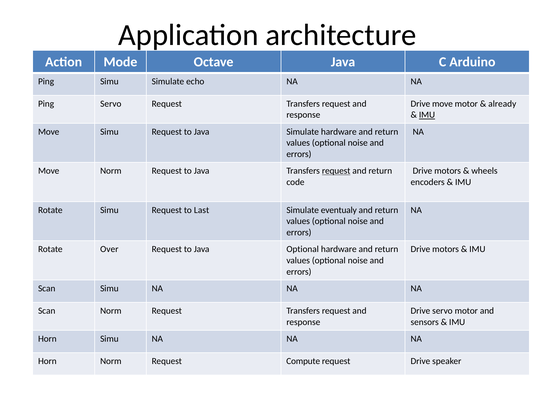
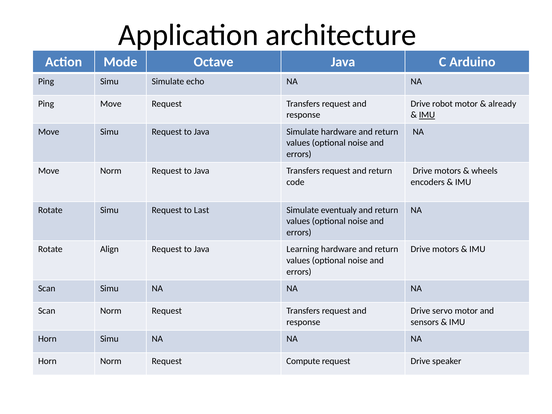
Ping Servo: Servo -> Move (111, 104)
Drive move: move -> robot (442, 104)
request underline: present -> none (336, 171)
Over: Over -> Align (109, 249)
Java Optional: Optional -> Learning (303, 249)
